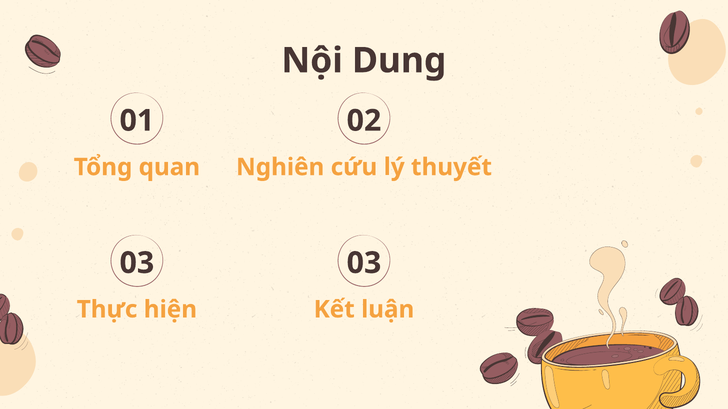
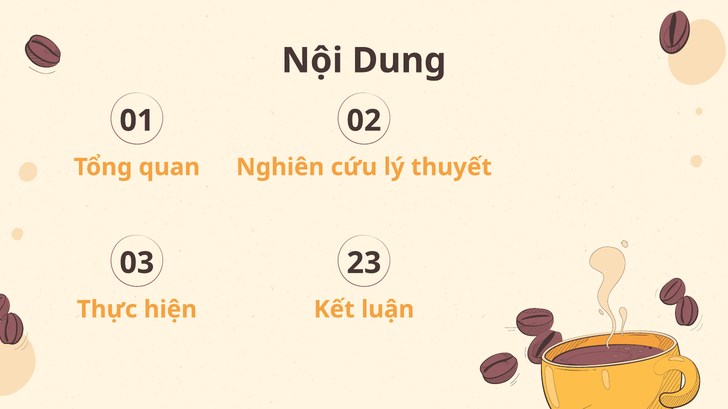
03 03: 03 -> 23 (364, 263)
